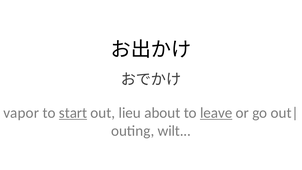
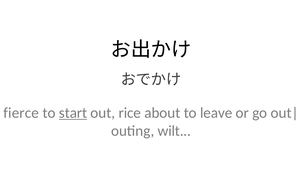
vapor: vapor -> fierce (21, 113)
lieu: lieu -> rice (130, 113)
leave underline: present -> none (216, 113)
